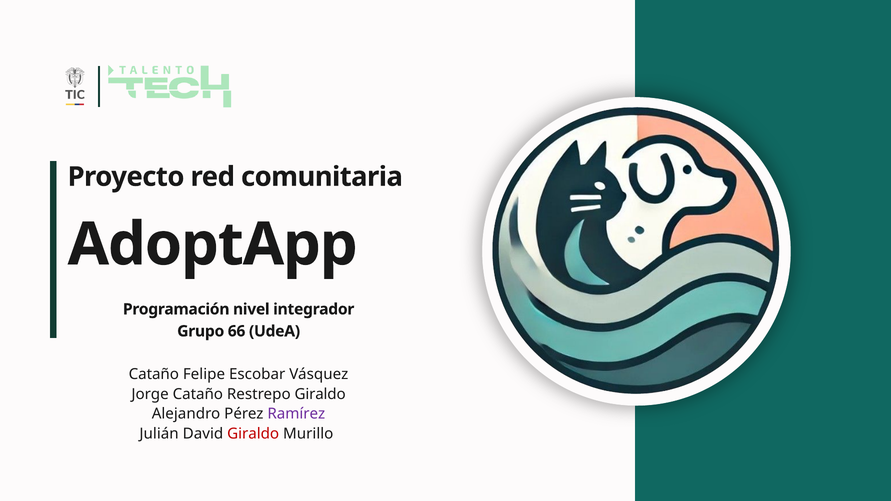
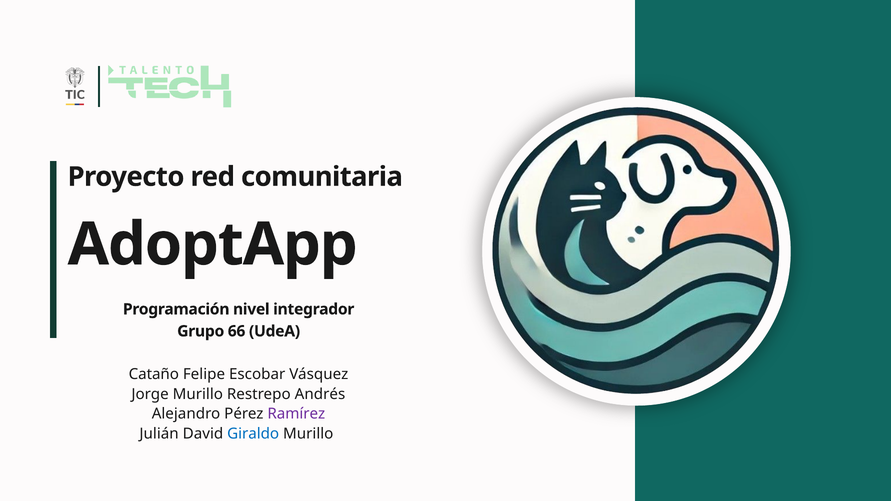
Jorge Cataño: Cataño -> Murillo (198, 394)
Restrepo Giraldo: Giraldo -> Andrés (320, 394)
Giraldo colour: red -> blue (253, 434)
